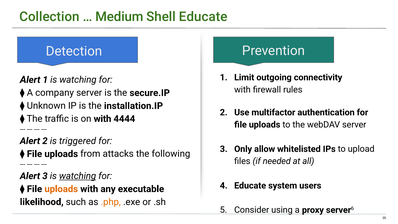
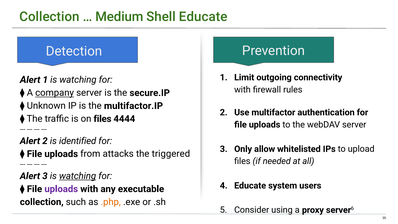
company underline: none -> present (55, 93)
installation.IP: installation.IP -> multifactor.IP (133, 106)
with: with -> files (103, 119)
triggered: triggered -> identified (78, 141)
following: following -> triggered (171, 154)
uploads colour: orange -> purple (61, 189)
likelihood: likelihood -> collection (42, 202)
